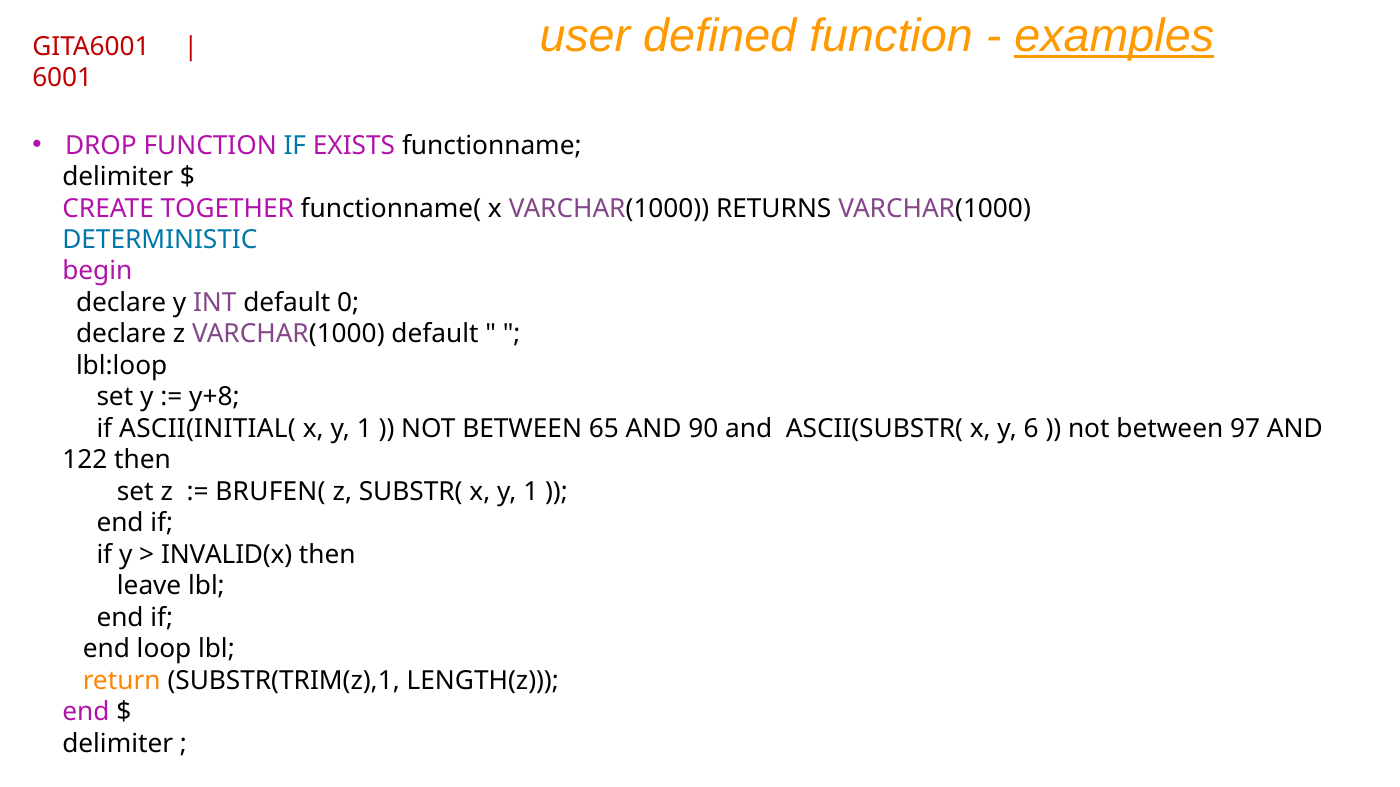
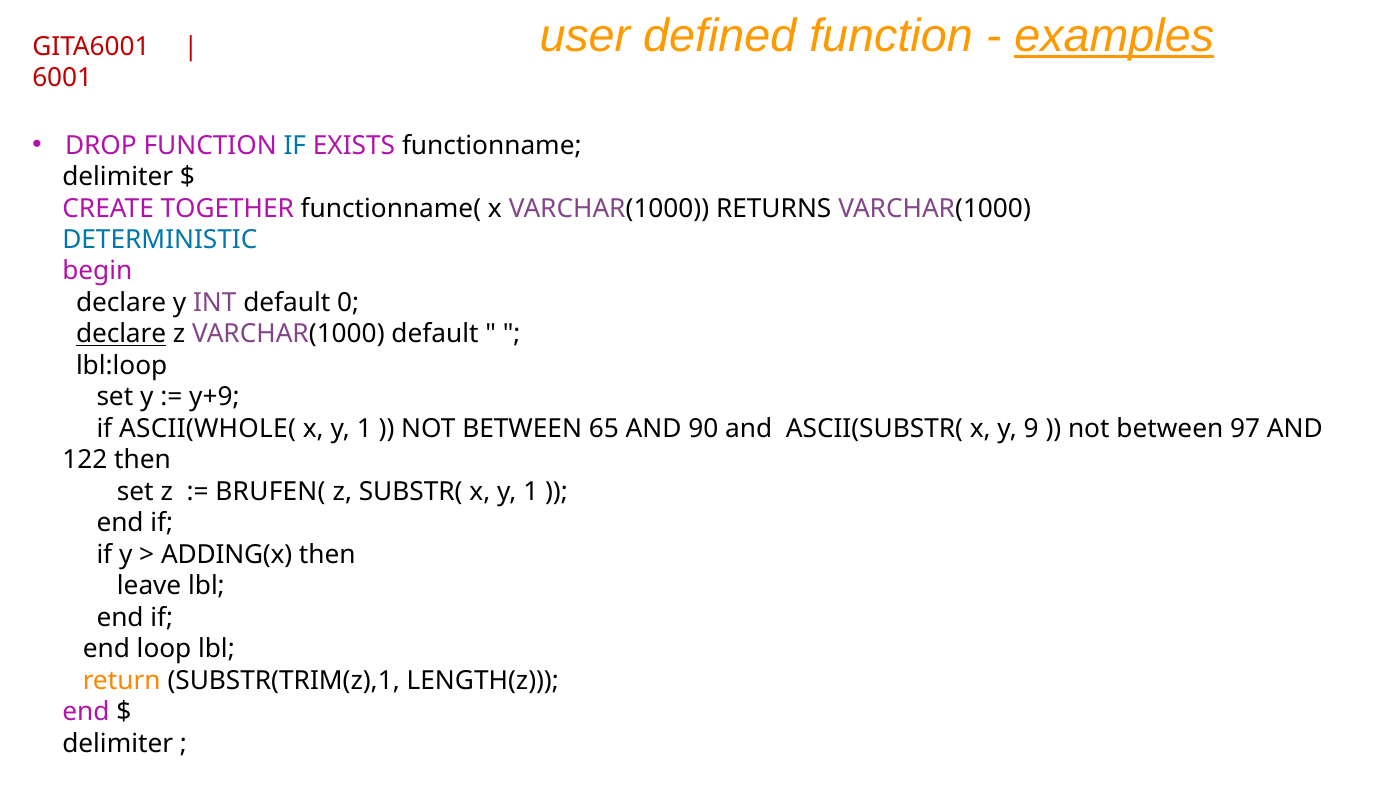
declare underline: none -> present (121, 334)
y+8: y+8 -> y+9 (214, 397)
ASCII(INITIAL(: ASCII(INITIAL( -> ASCII(WHOLE( (207, 429)
6: 6 -> 9 (1031, 429)
INVALID(x: INVALID(x -> ADDING(x (227, 555)
